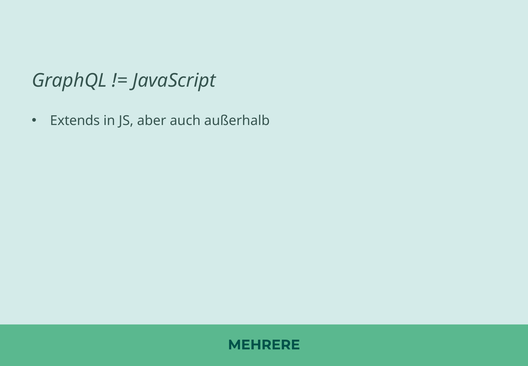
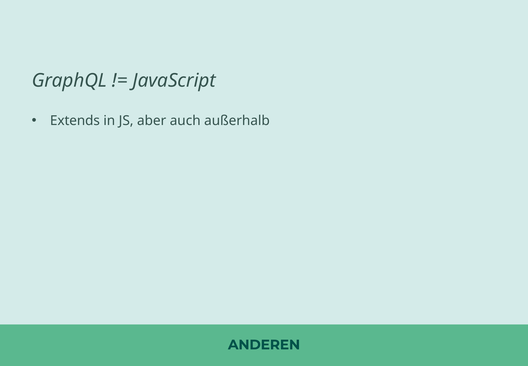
MEHRERE: MEHRERE -> ANDEREN (264, 344)
